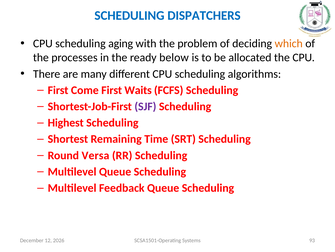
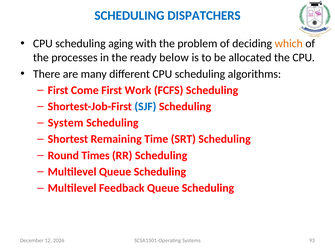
Waits: Waits -> Work (138, 90)
SJF colour: purple -> blue (145, 106)
Highest: Highest -> System (66, 122)
Versa: Versa -> Times (96, 155)
